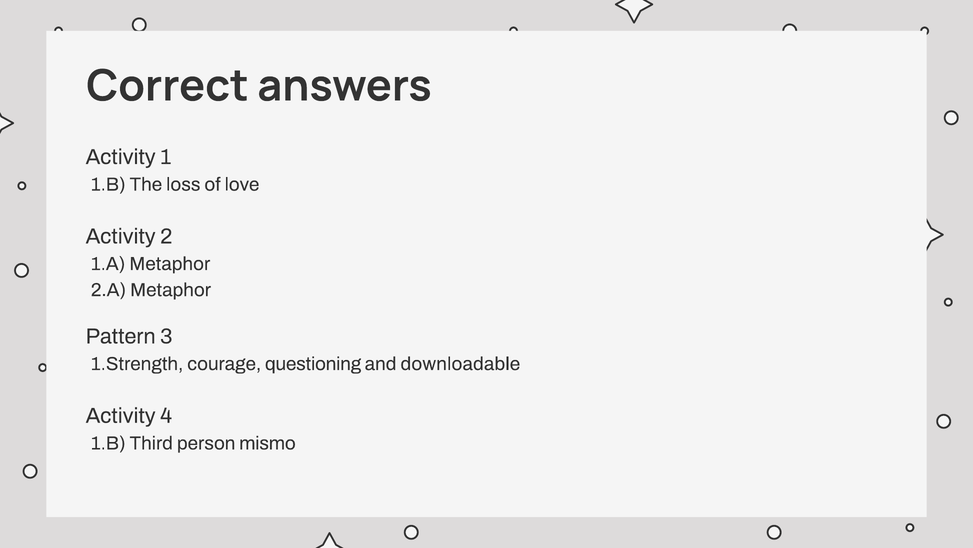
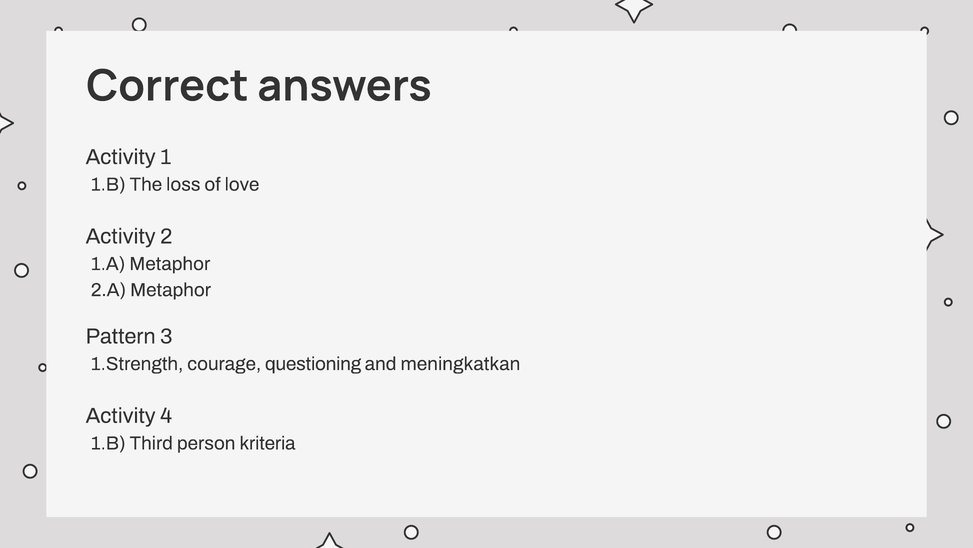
downloadable: downloadable -> meningkatkan (460, 363)
mismo: mismo -> kriteria (267, 443)
